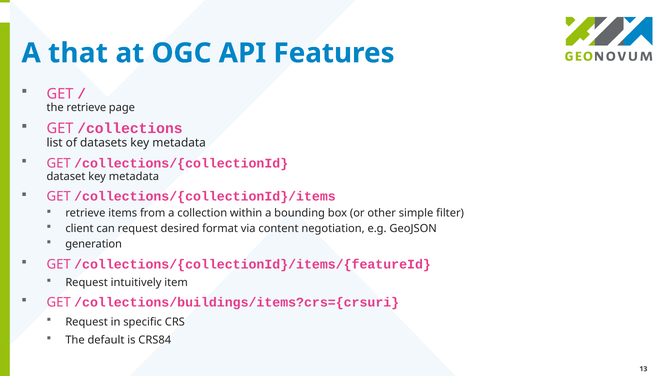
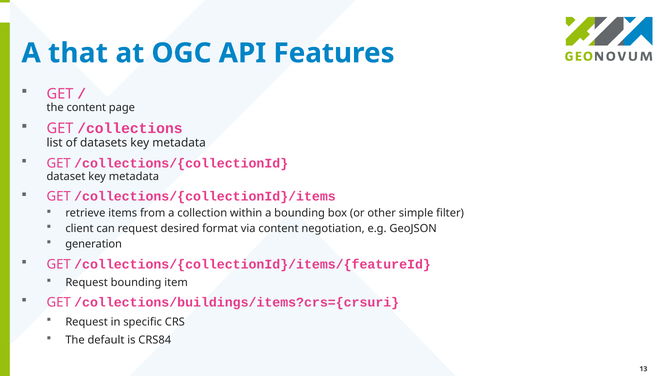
the retrieve: retrieve -> content (86, 108)
Request intuitively: intuitively -> bounding (136, 283)
